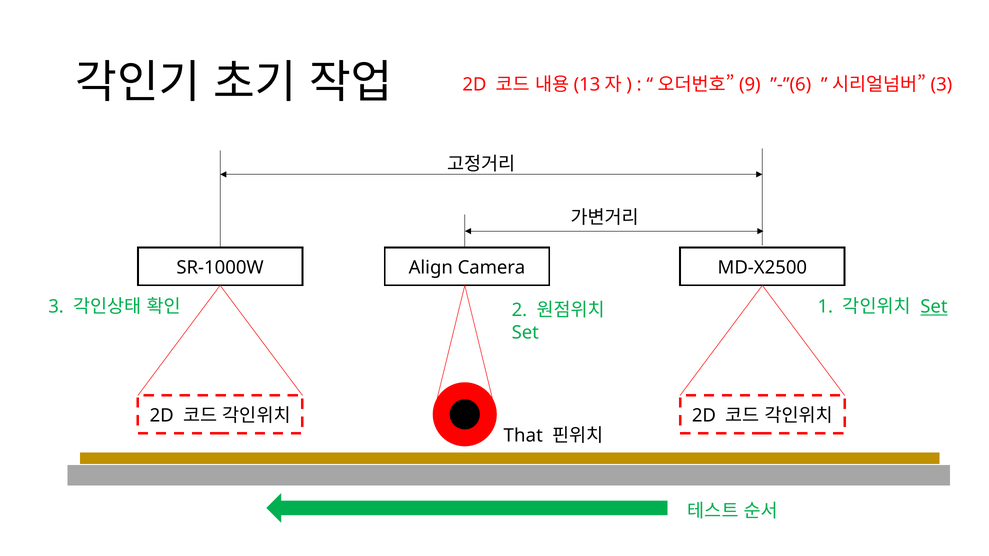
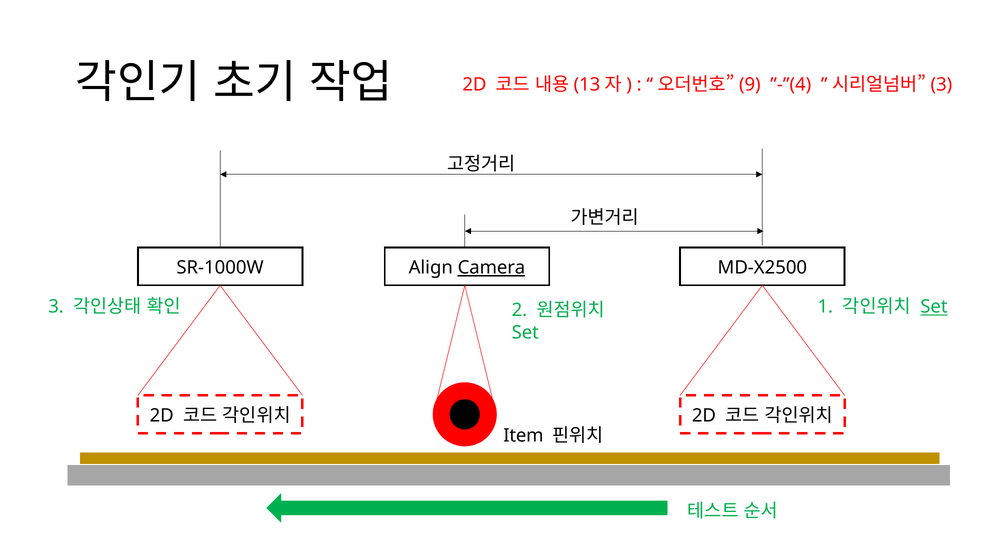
”-”(6: ”-”(6 -> ”-”(4 (791, 84)
Camera underline: none -> present (491, 268)
That: That -> Item (523, 436)
